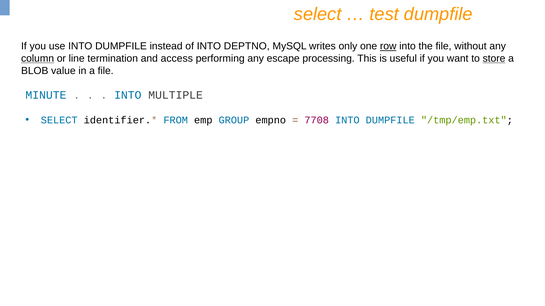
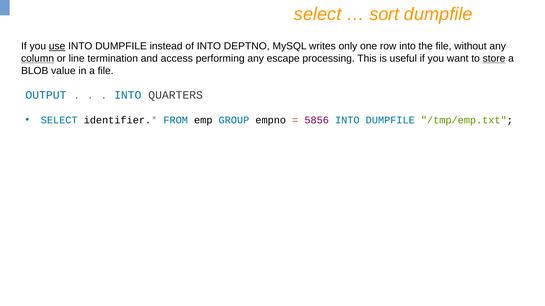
test: test -> sort (384, 14)
use underline: none -> present (57, 46)
row underline: present -> none (388, 46)
MINUTE: MINUTE -> OUTPUT (46, 95)
MULTIPLE: MULTIPLE -> QUARTERS (176, 95)
7708: 7708 -> 5856 (317, 120)
